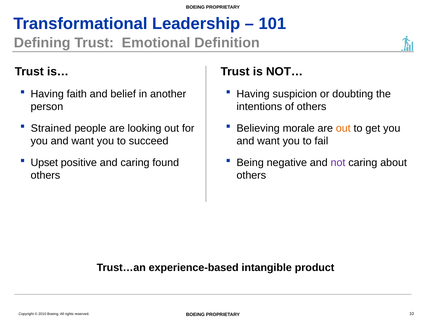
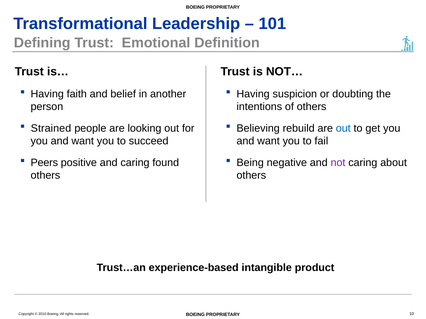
morale: morale -> rebuild (299, 129)
out colour: orange -> blue (343, 129)
Upset: Upset -> Peers (44, 163)
